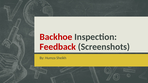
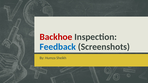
Feedback colour: red -> blue (58, 47)
